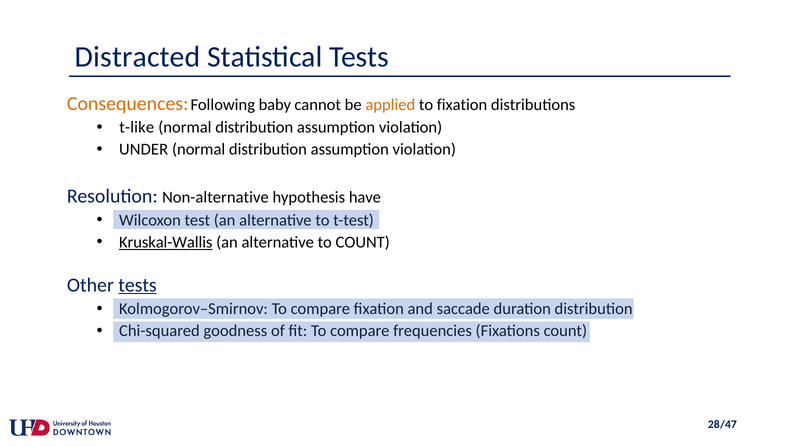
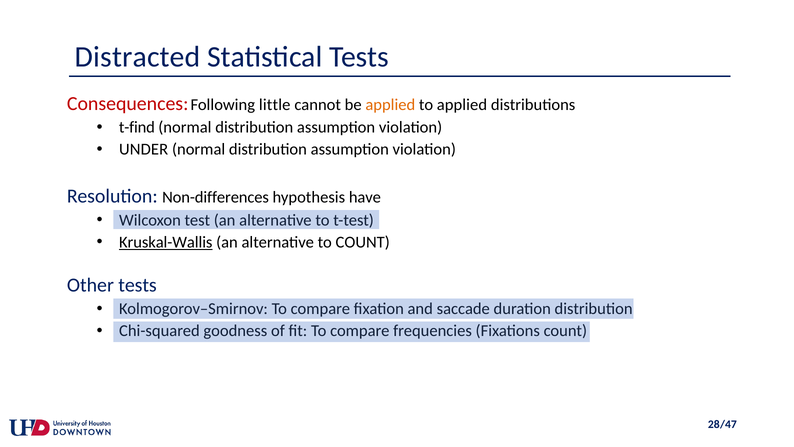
Consequences colour: orange -> red (128, 103)
baby: baby -> little (275, 105)
to fixation: fixation -> applied (462, 105)
t-like: t-like -> t-find (137, 127)
Non-alternative: Non-alternative -> Non-differences (216, 197)
tests underline: present -> none (138, 285)
